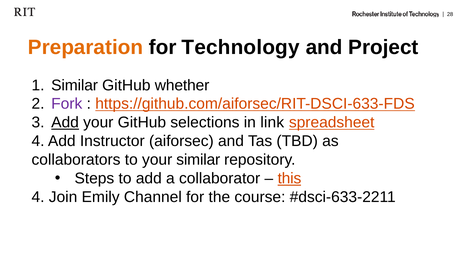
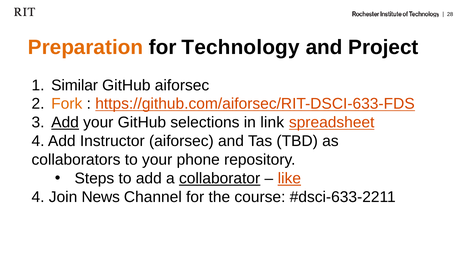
GitHub whether: whether -> aiforsec (182, 85)
Fork colour: purple -> orange (67, 104)
your similar: similar -> phone (198, 160)
collaborator underline: none -> present (220, 178)
this: this -> like (289, 178)
Emily: Emily -> News (101, 197)
